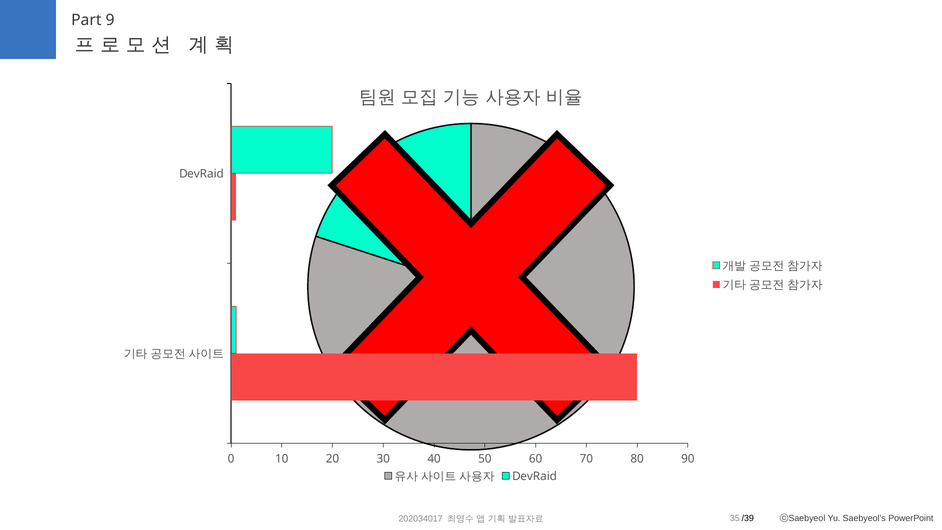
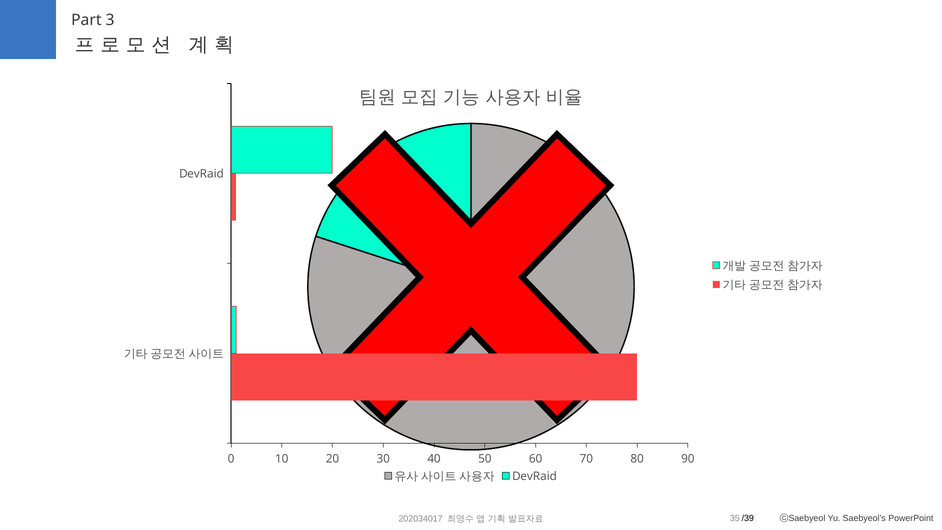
9: 9 -> 3 (110, 20)
